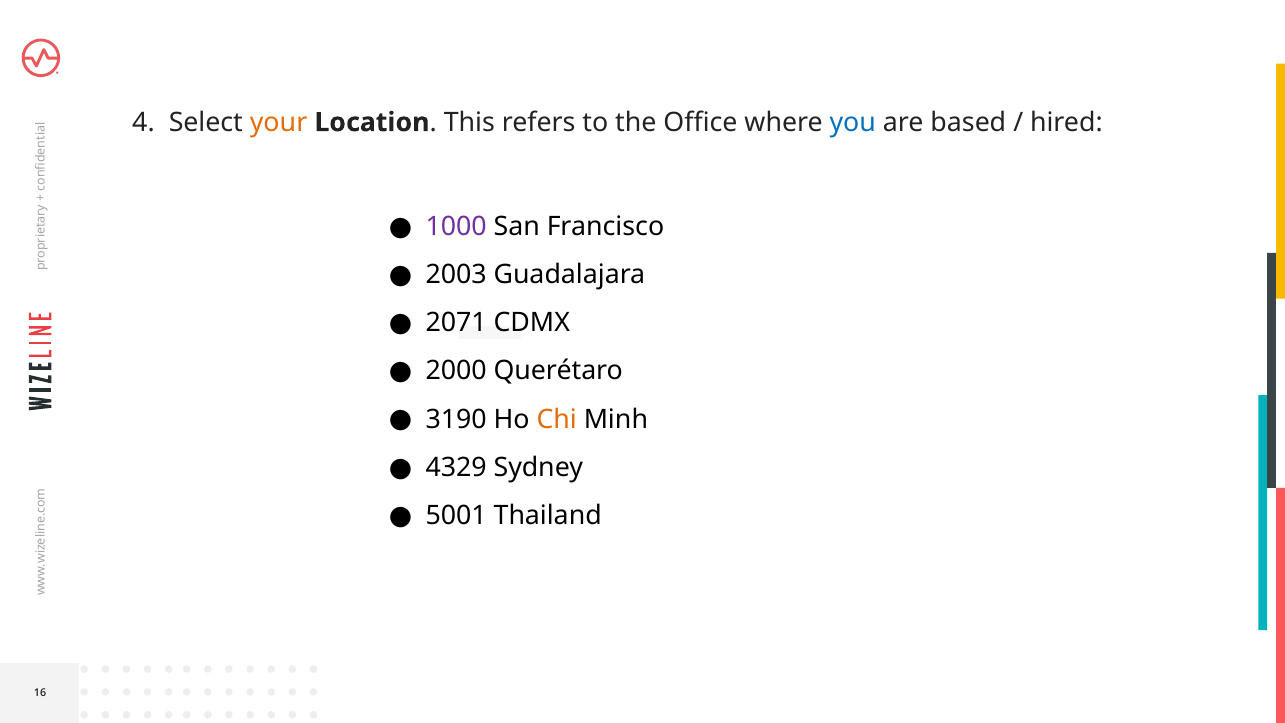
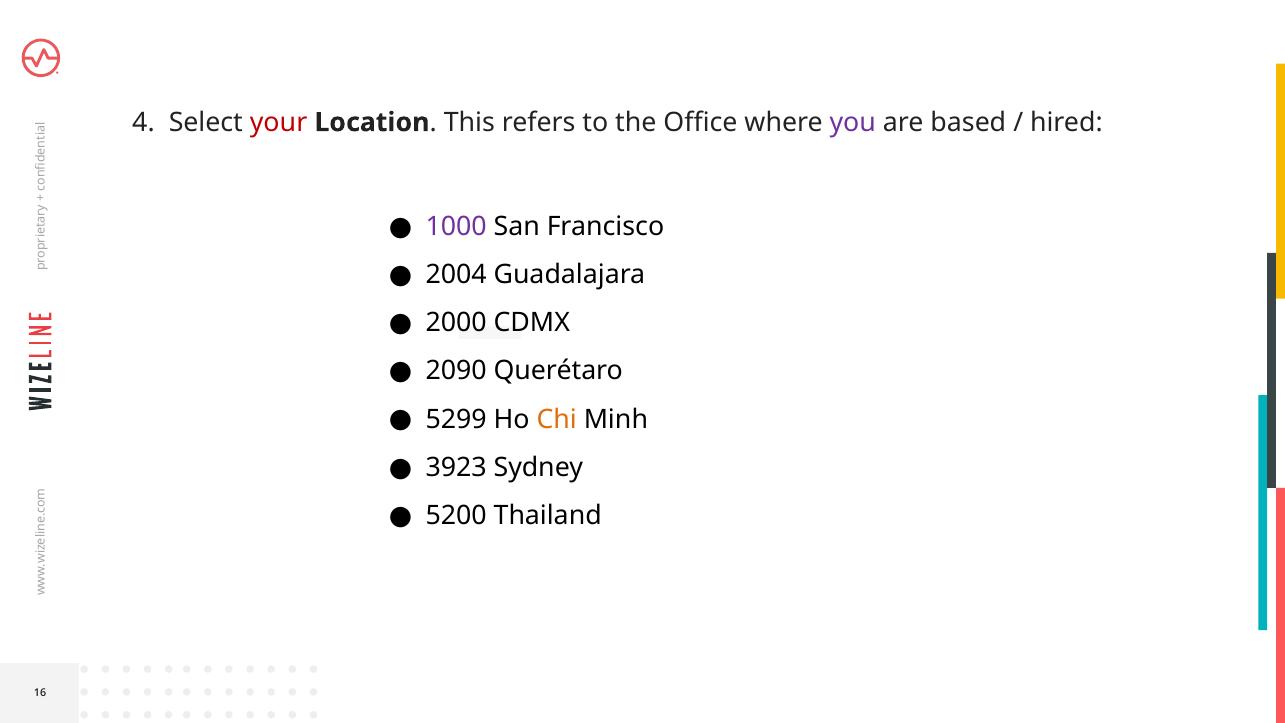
your colour: orange -> red (279, 122)
you colour: blue -> purple (853, 122)
2003: 2003 -> 2004 (456, 275)
2071: 2071 -> 2000 (456, 323)
2000: 2000 -> 2090 (456, 371)
3190: 3190 -> 5299 (456, 419)
4329: 4329 -> 3923 (456, 467)
5001: 5001 -> 5200 (456, 516)
